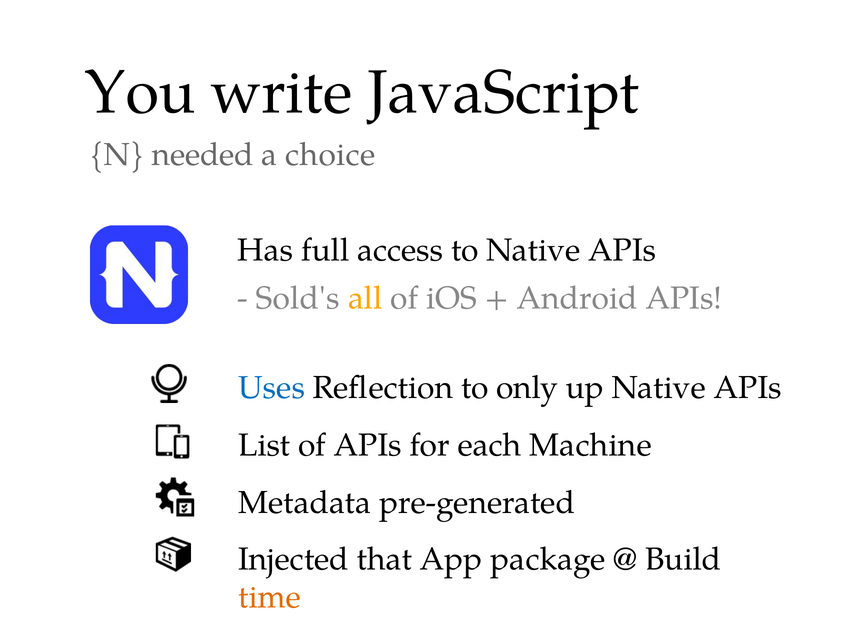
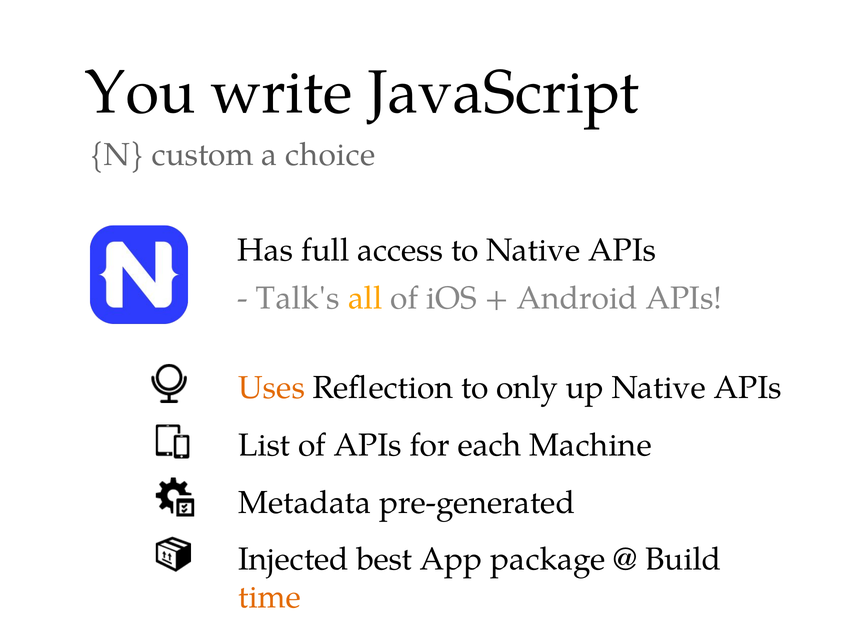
needed: needed -> custom (203, 155)
Sold's: Sold's -> Talk's (298, 298)
Uses colour: blue -> orange (272, 388)
that: that -> best (385, 559)
